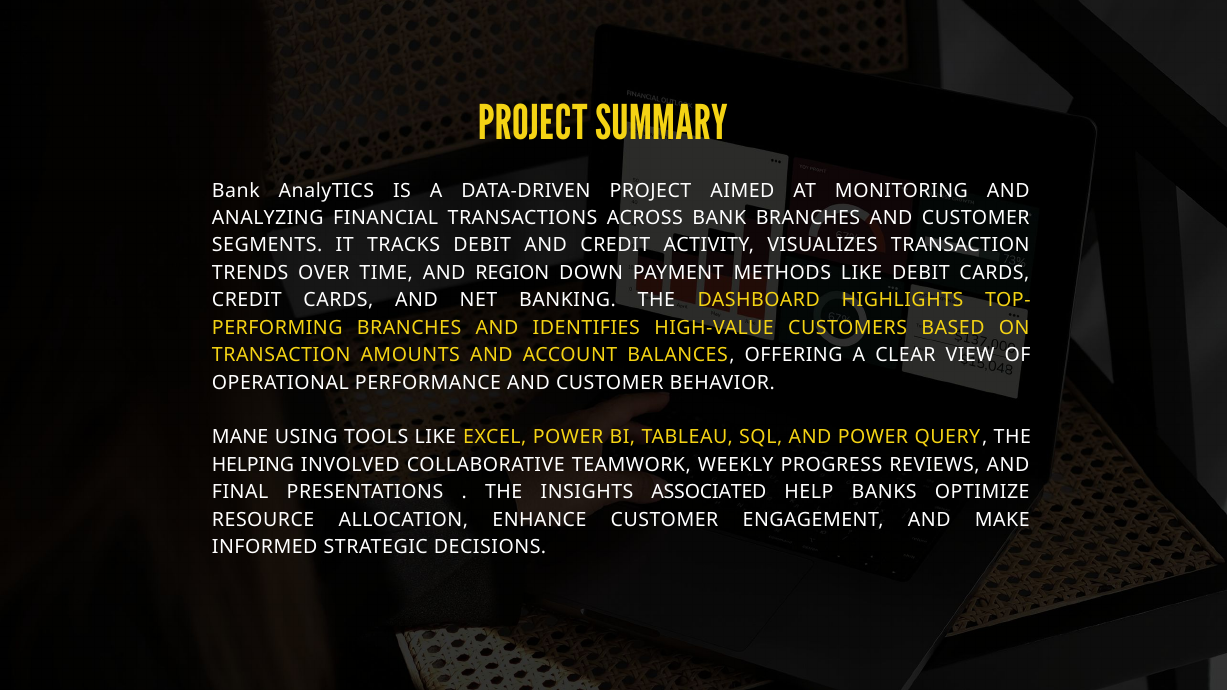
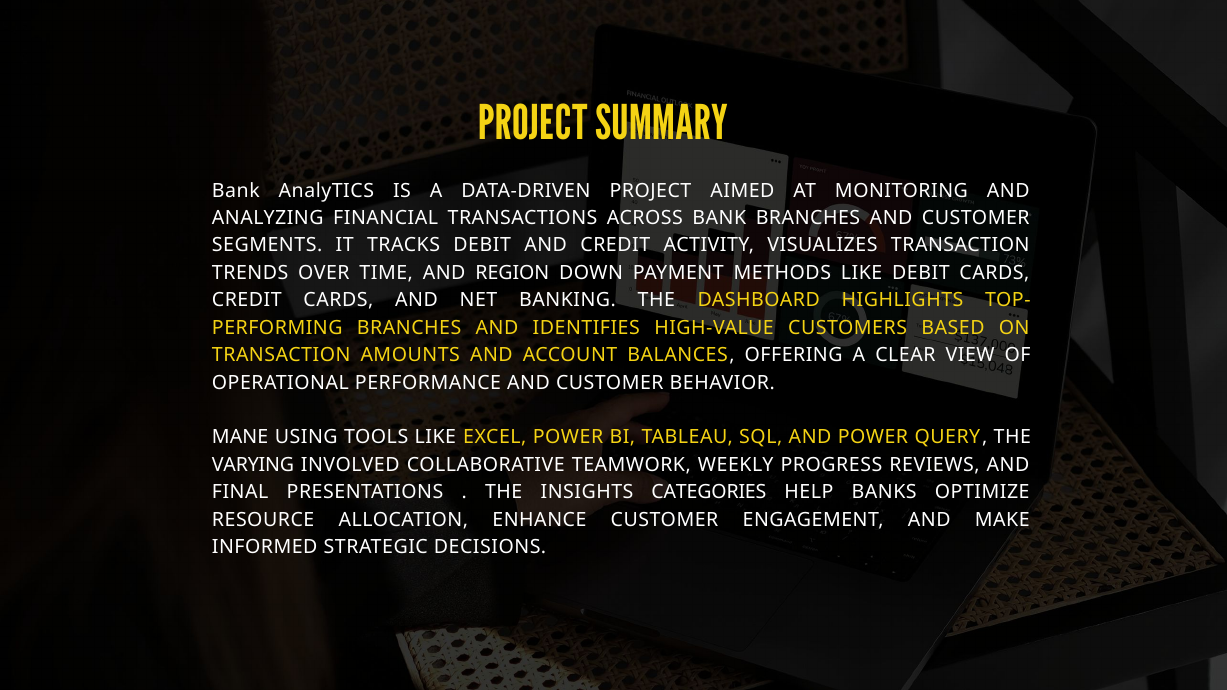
HELPING: HELPING -> VARYING (253, 465)
ASSOCIATED: ASSOCIATED -> CATEGORIES (709, 492)
